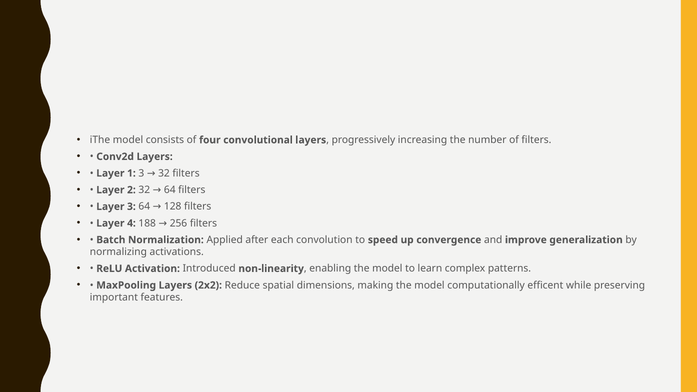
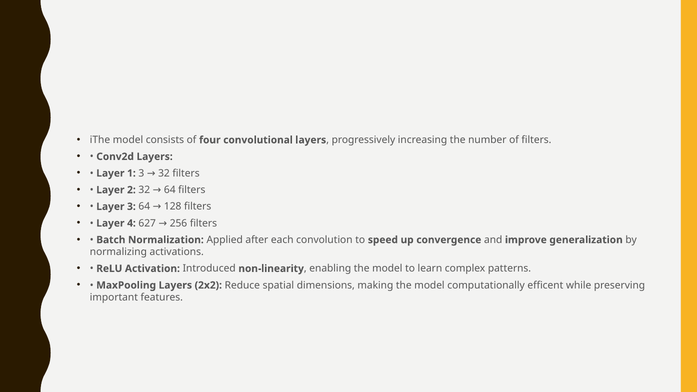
188: 188 -> 627 (147, 223)
